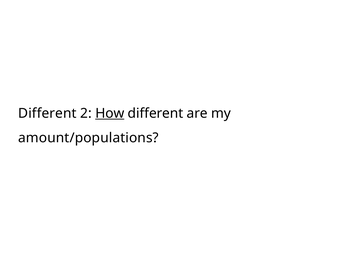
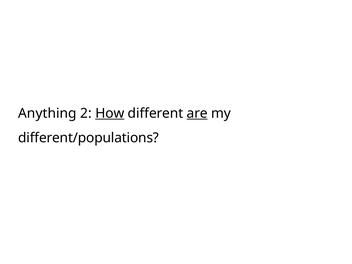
Different: Different -> Anything (47, 113)
are underline: none -> present (197, 113)
amount/populations: amount/populations -> different/populations (89, 138)
